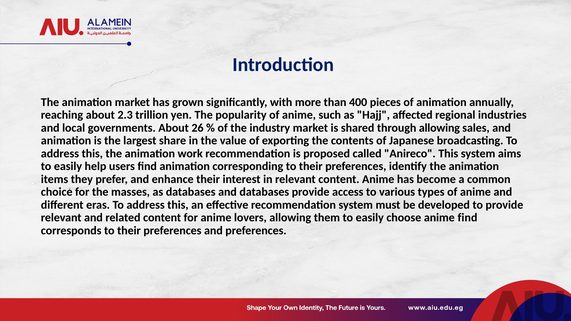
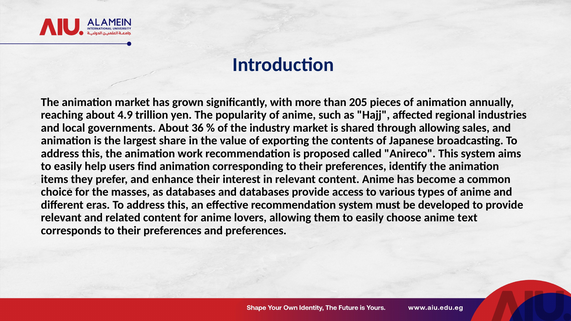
400: 400 -> 205 (358, 102)
2.3: 2.3 -> 4.9 (125, 115)
26: 26 -> 36 (198, 128)
anime find: find -> text (467, 218)
